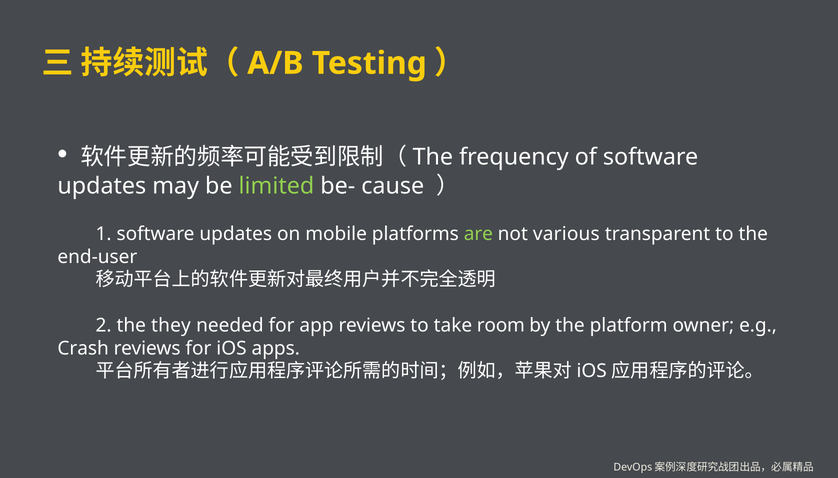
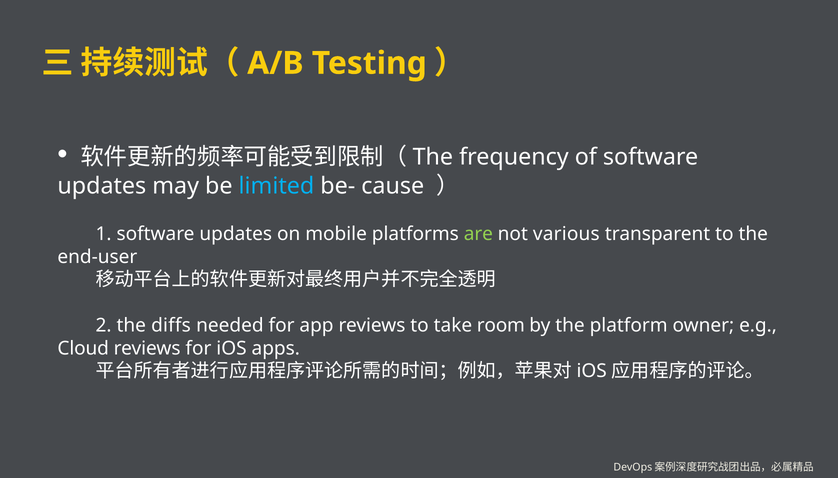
limited colour: light green -> light blue (276, 186)
they: they -> diffs (171, 325)
Crash: Crash -> Cloud (83, 348)
